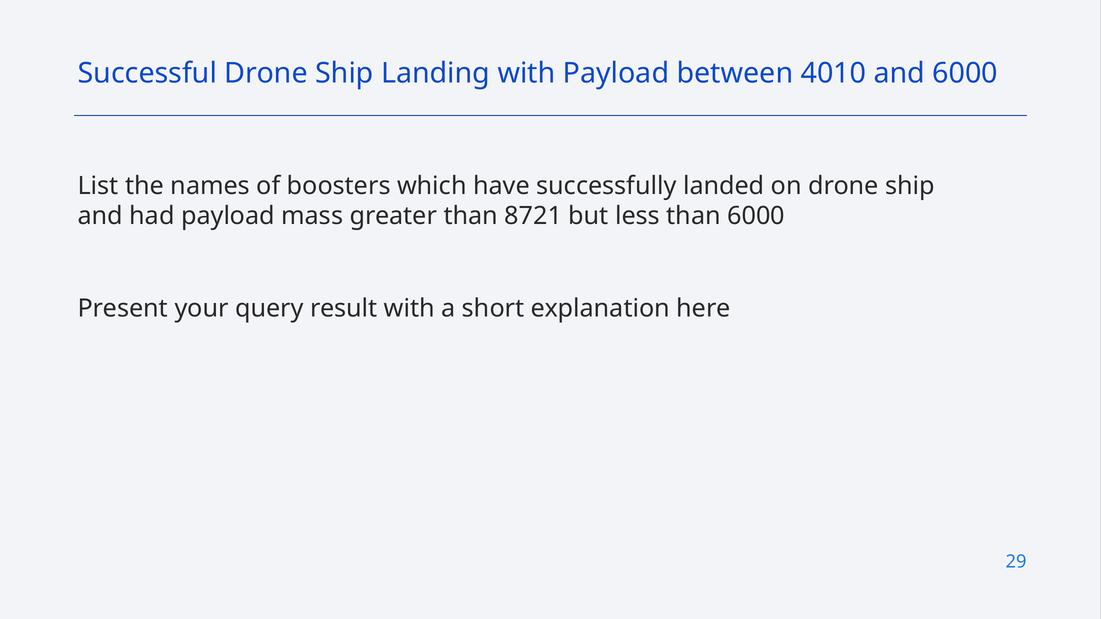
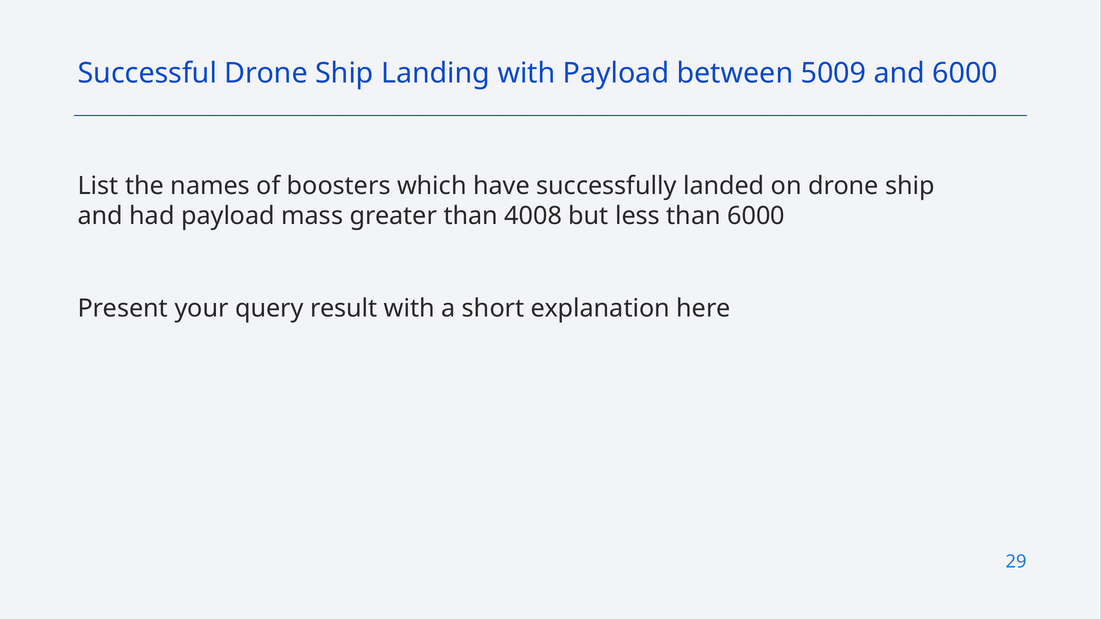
4010: 4010 -> 5009 (833, 73)
8721: 8721 -> 4008 (533, 216)
